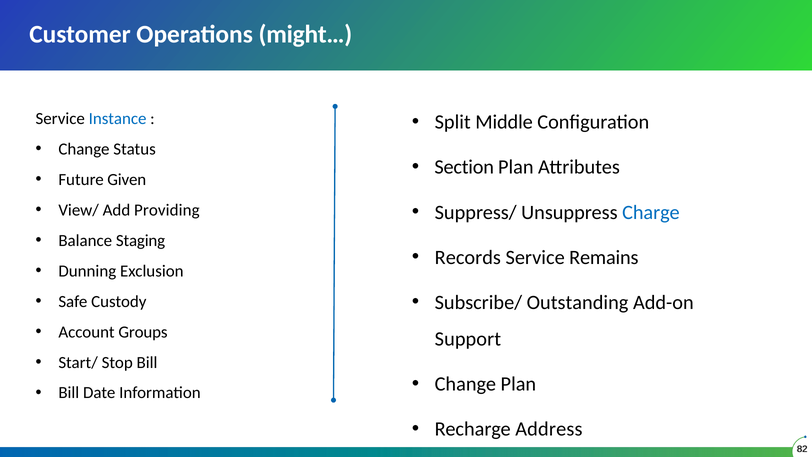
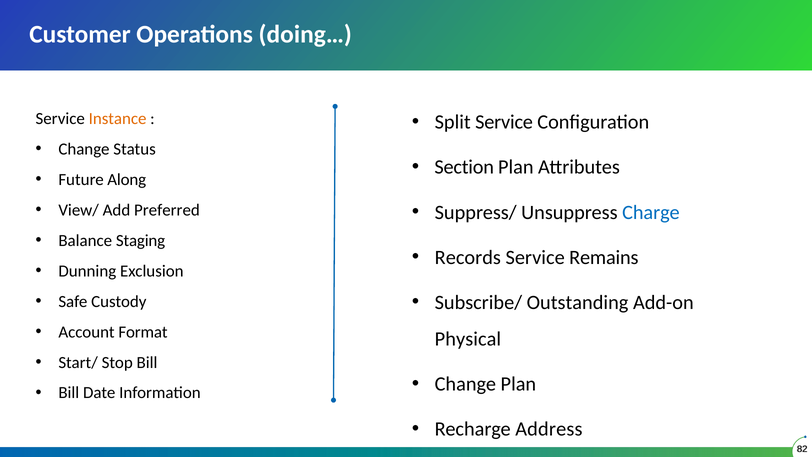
might…: might… -> doing… (305, 34)
Split Middle: Middle -> Service (504, 122)
Instance colour: blue -> orange (118, 119)
Given: Given -> Along (127, 180)
Providing: Providing -> Preferred (167, 210)
Groups: Groups -> Format (143, 332)
Support: Support -> Physical (468, 339)
